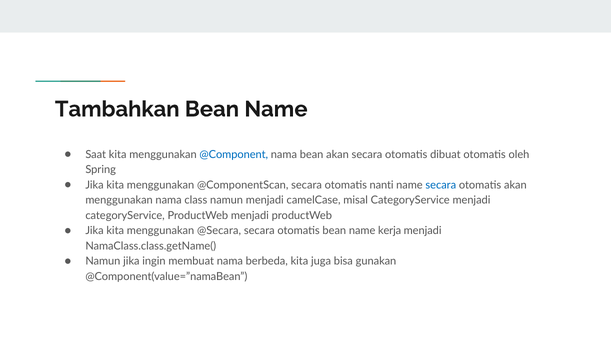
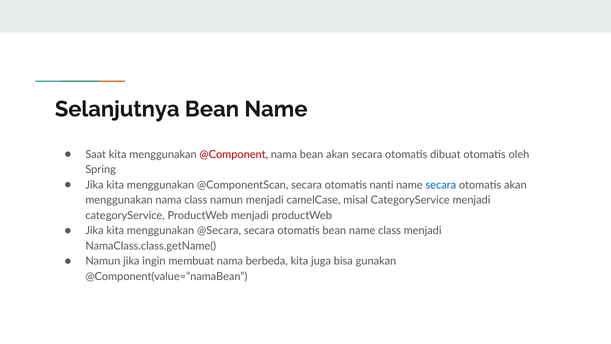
Tambahkan: Tambahkan -> Selanjutnya (117, 109)
@Component colour: blue -> red (234, 154)
name kerja: kerja -> class (390, 231)
